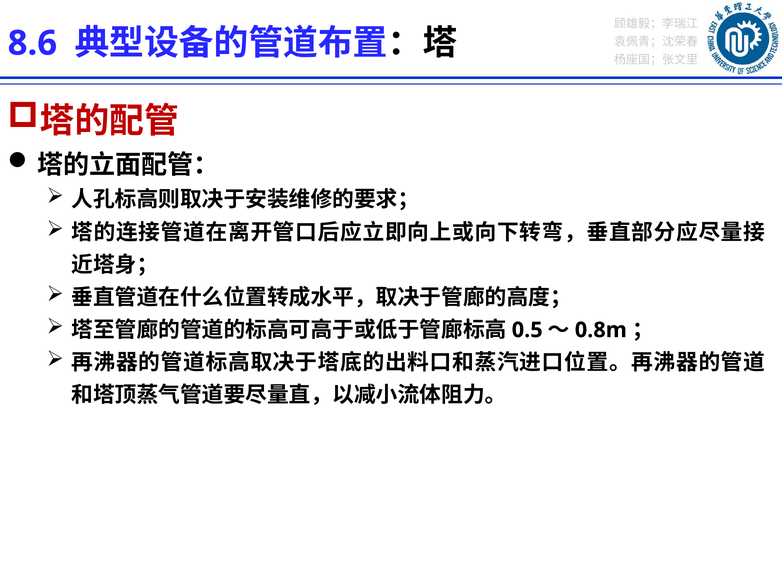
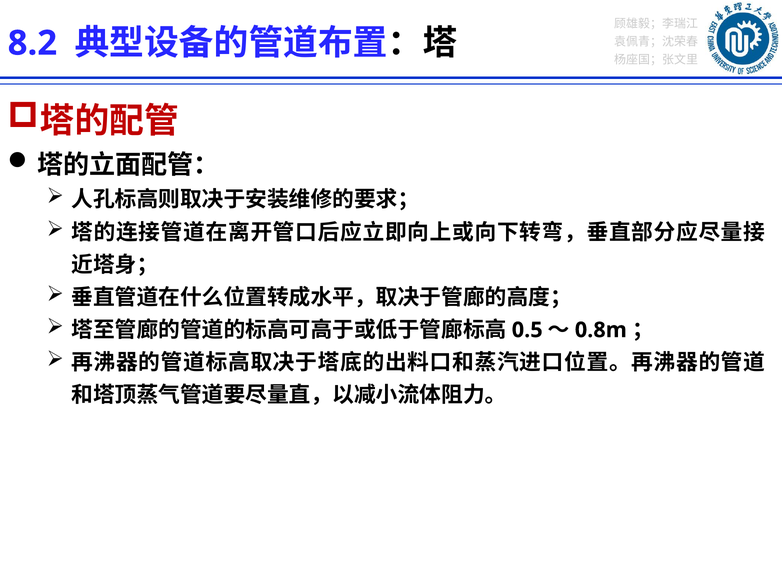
8.6: 8.6 -> 8.2 (32, 43)
